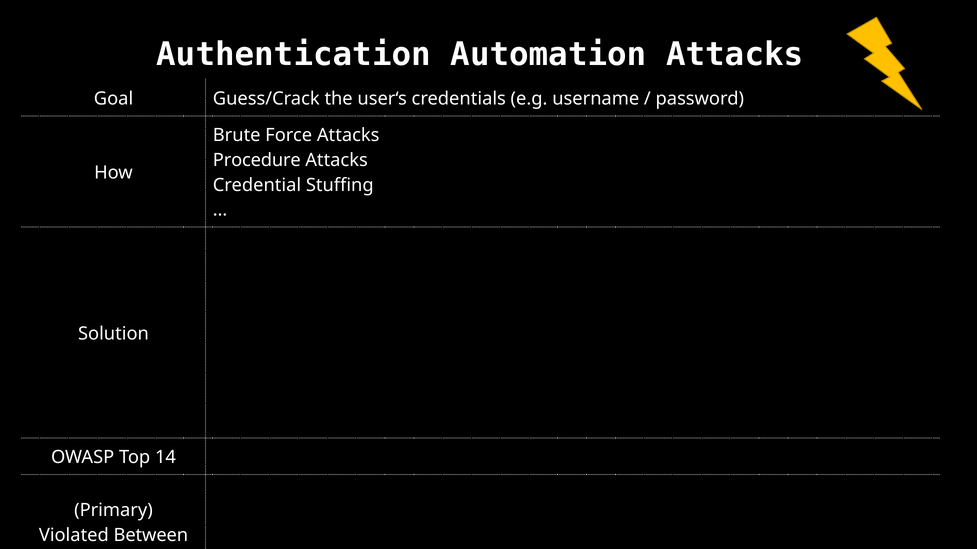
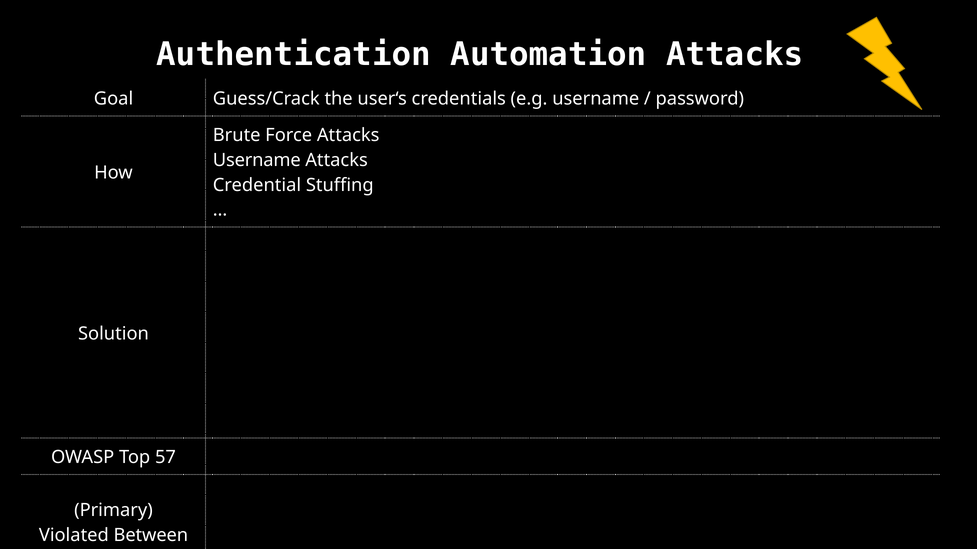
Procedure: Procedure -> Username (257, 160)
14: 14 -> 57 (165, 458)
